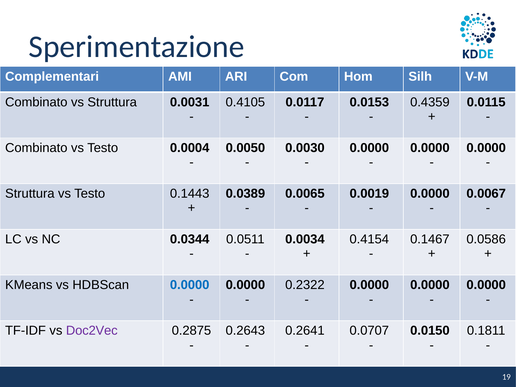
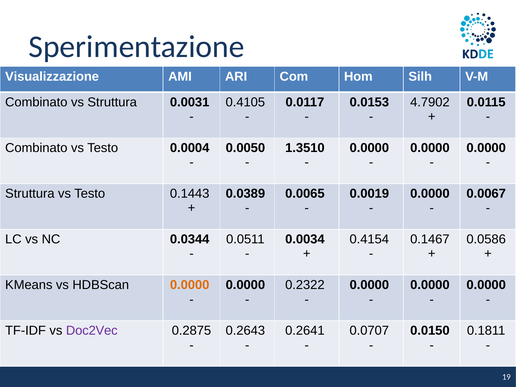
Complementari: Complementari -> Visualizzazione (52, 77)
0.4359: 0.4359 -> 4.7902 (430, 102)
0.0030: 0.0030 -> 1.3510 (305, 148)
0.0000 colour: blue -> orange (190, 285)
